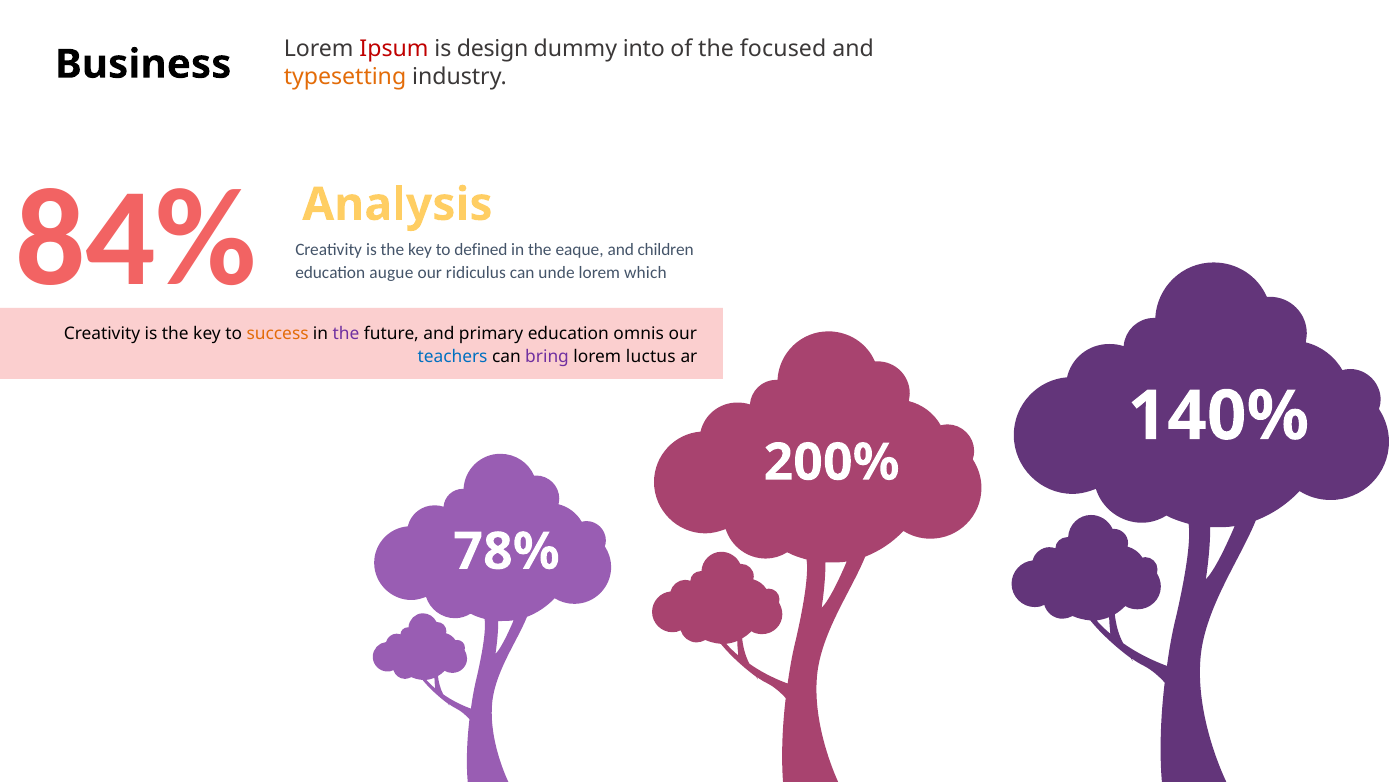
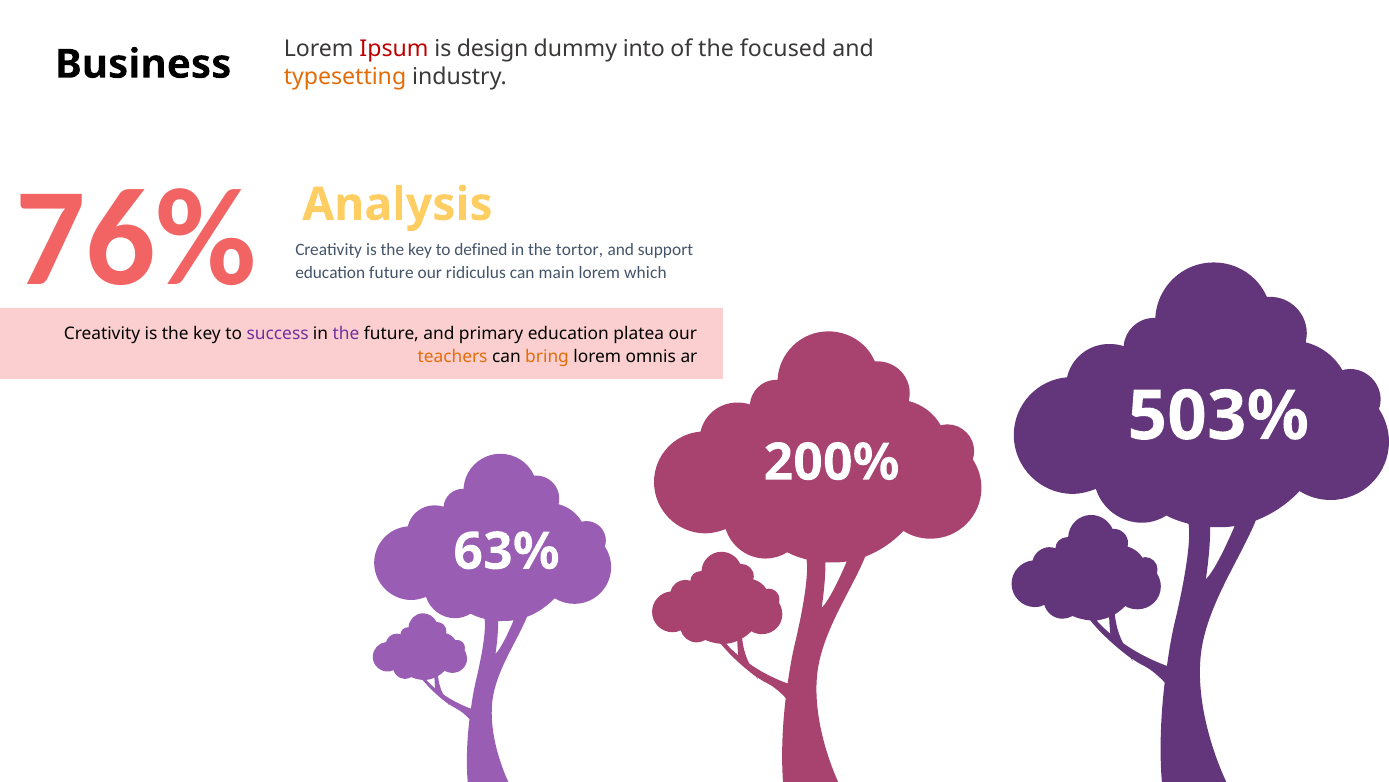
84%: 84% -> 76% (136, 238)
eaque: eaque -> tortor (579, 250)
children: children -> support (666, 250)
education augue: augue -> future (391, 273)
unde: unde -> main (557, 273)
success colour: orange -> purple (278, 334)
omnis: omnis -> platea (639, 334)
teachers colour: blue -> orange (453, 357)
bring colour: purple -> orange (547, 357)
luctus: luctus -> omnis (651, 357)
140%: 140% -> 503% (1218, 416)
78%: 78% -> 63% (507, 551)
